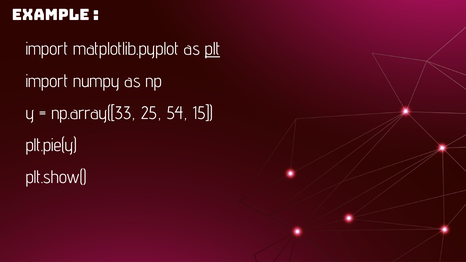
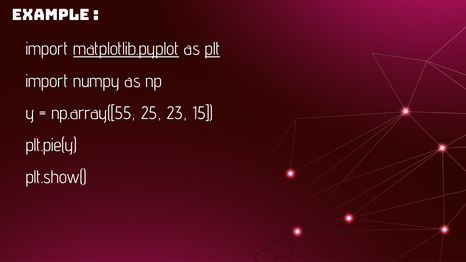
matplotlib.pyplot underline: none -> present (126, 49)
np.array([33: np.array([33 -> np.array([55 (94, 113)
54: 54 -> 23 (177, 113)
